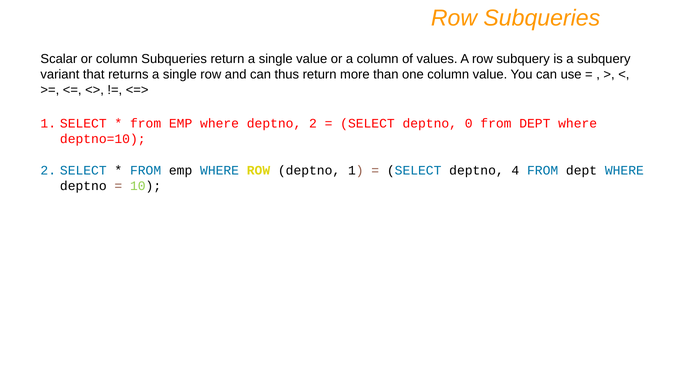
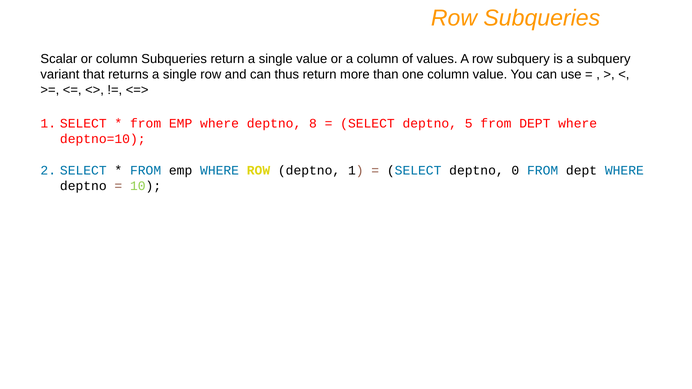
deptno 2: 2 -> 8 (313, 124)
0: 0 -> 5 (469, 124)
4: 4 -> 0 (515, 170)
